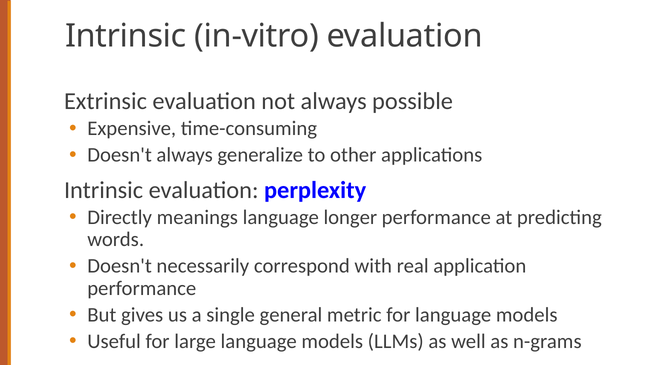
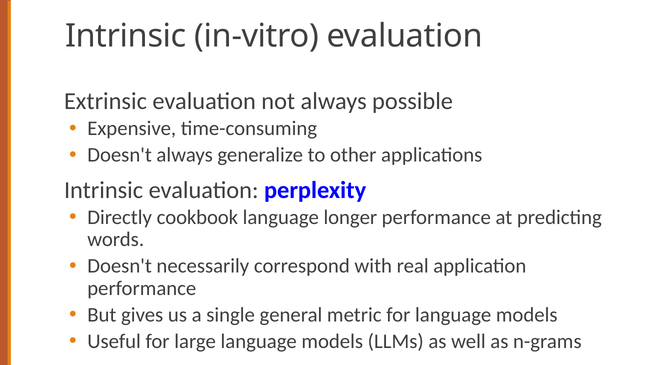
meanings: meanings -> cookbook (197, 218)
